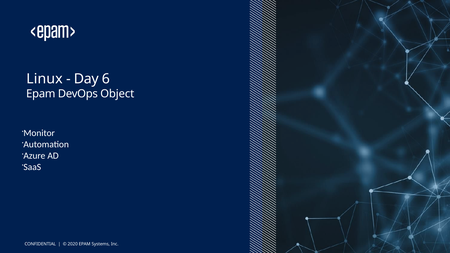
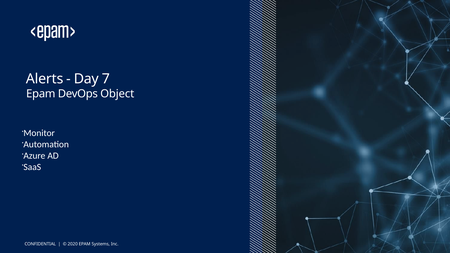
Linux: Linux -> Alerts (45, 79)
6: 6 -> 7 (106, 79)
